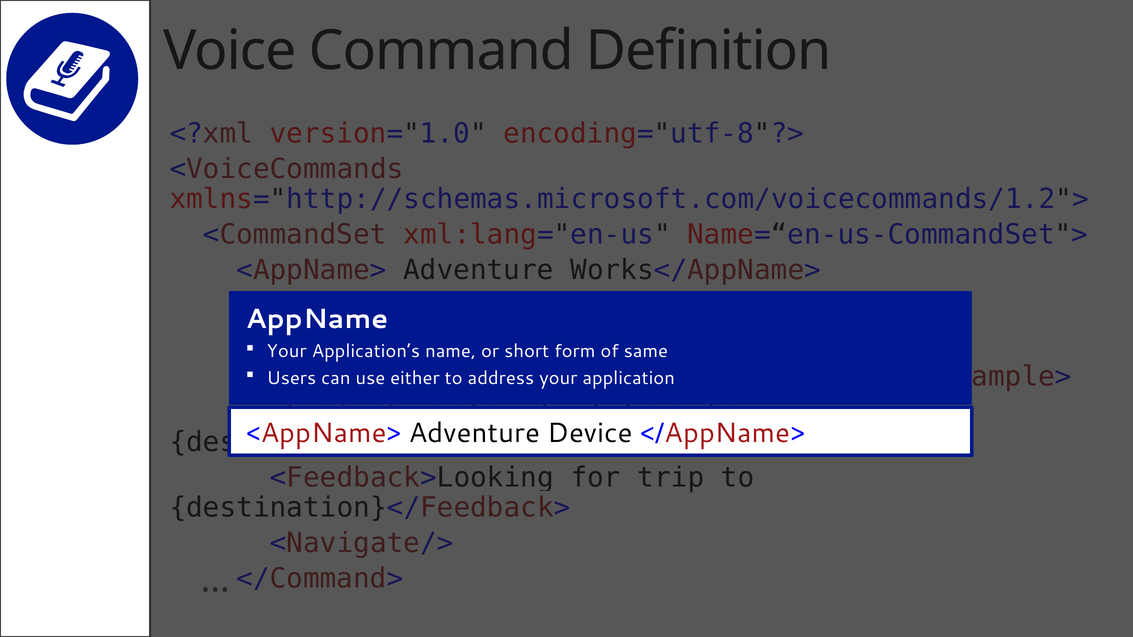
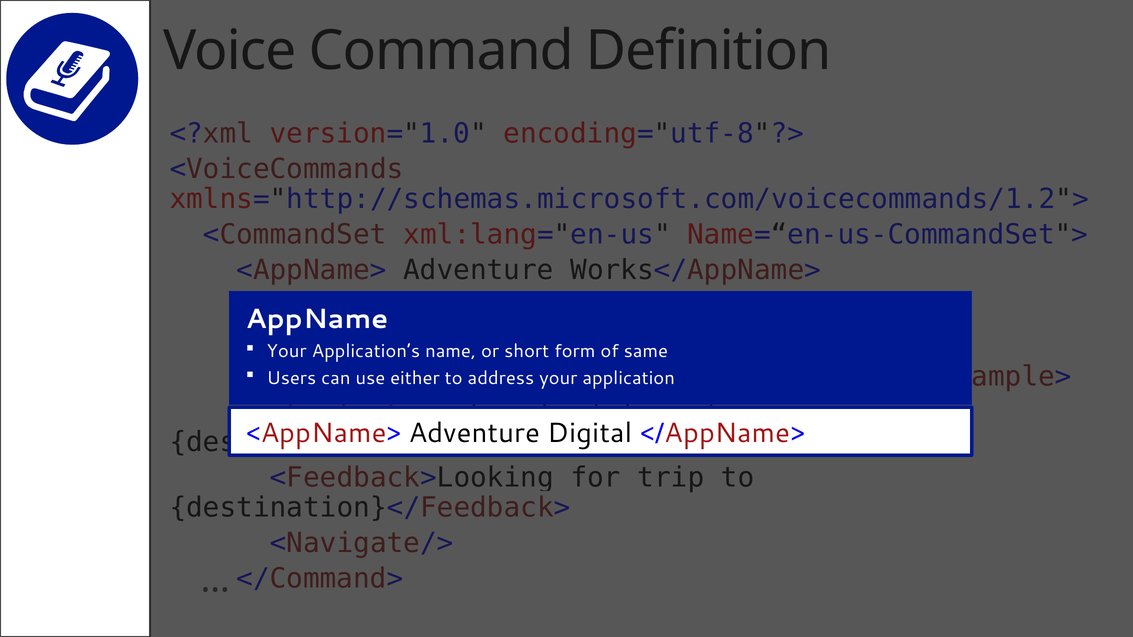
Device: Device -> Digital (590, 433)
